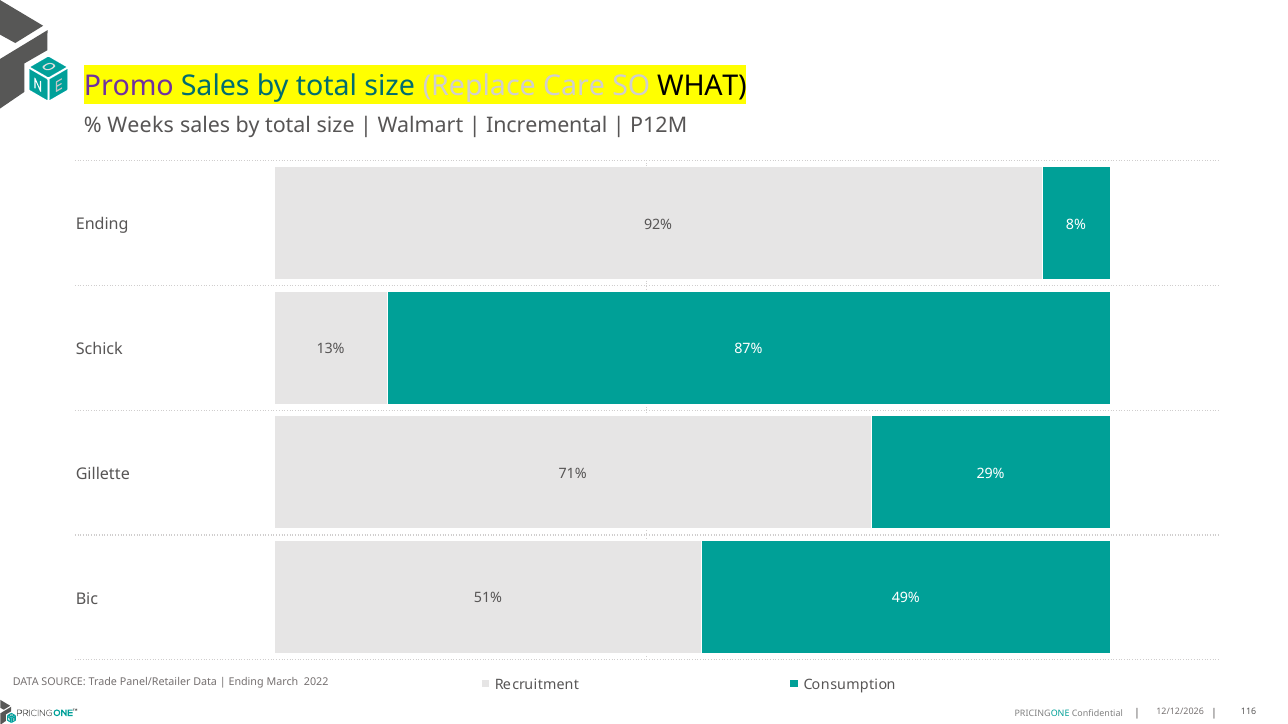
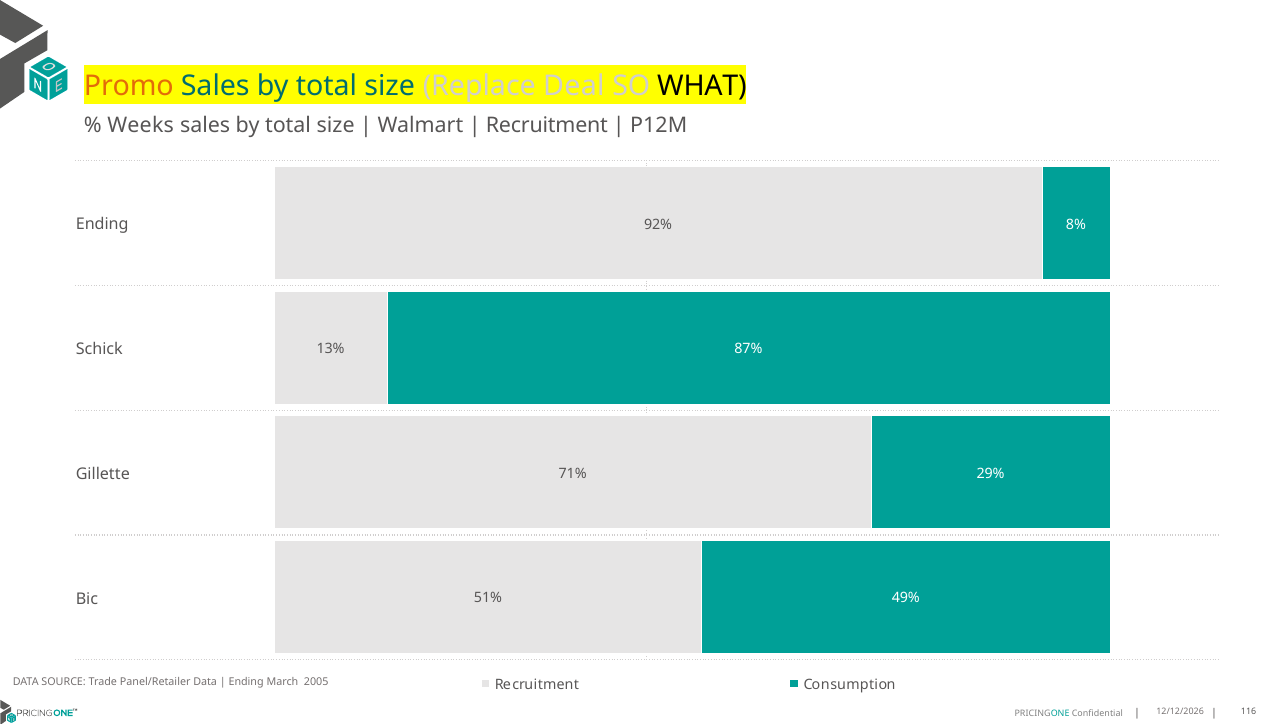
Promo colour: purple -> orange (129, 87)
Care: Care -> Deal (574, 87)
Incremental: Incremental -> Recruitment (547, 126)
2022: 2022 -> 2005 (316, 682)
